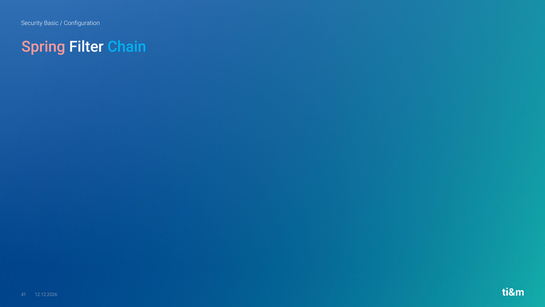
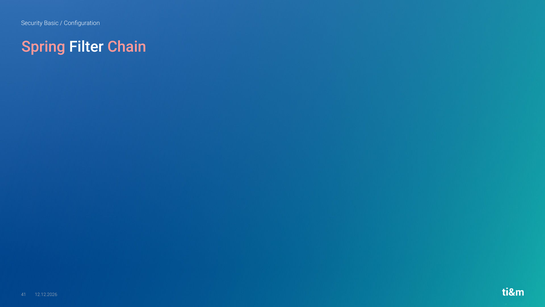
Chain colour: light blue -> pink (127, 47)
